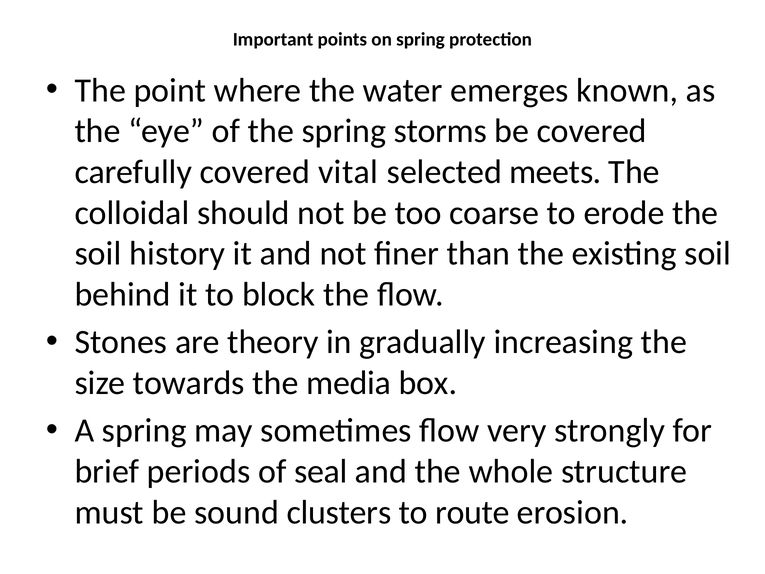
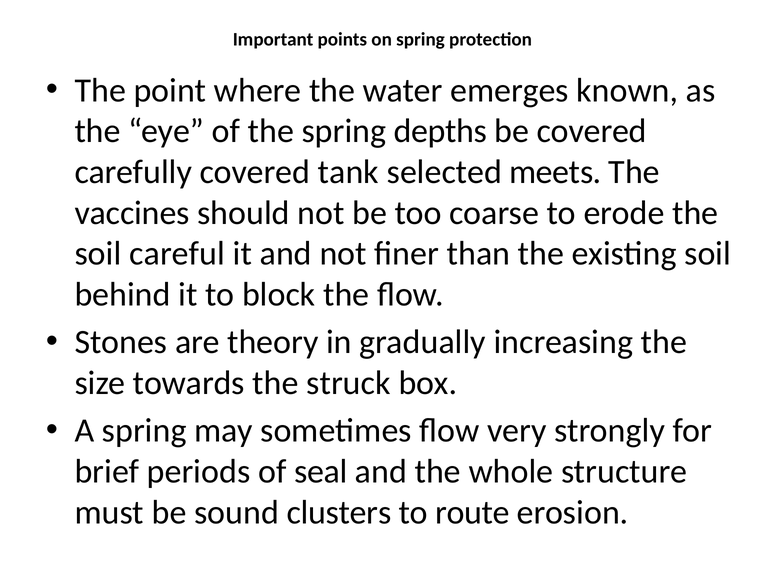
storms: storms -> depths (441, 131)
vital: vital -> tank (348, 172)
colloidal: colloidal -> vaccines (132, 213)
history: history -> careful (177, 254)
media: media -> struck (349, 383)
